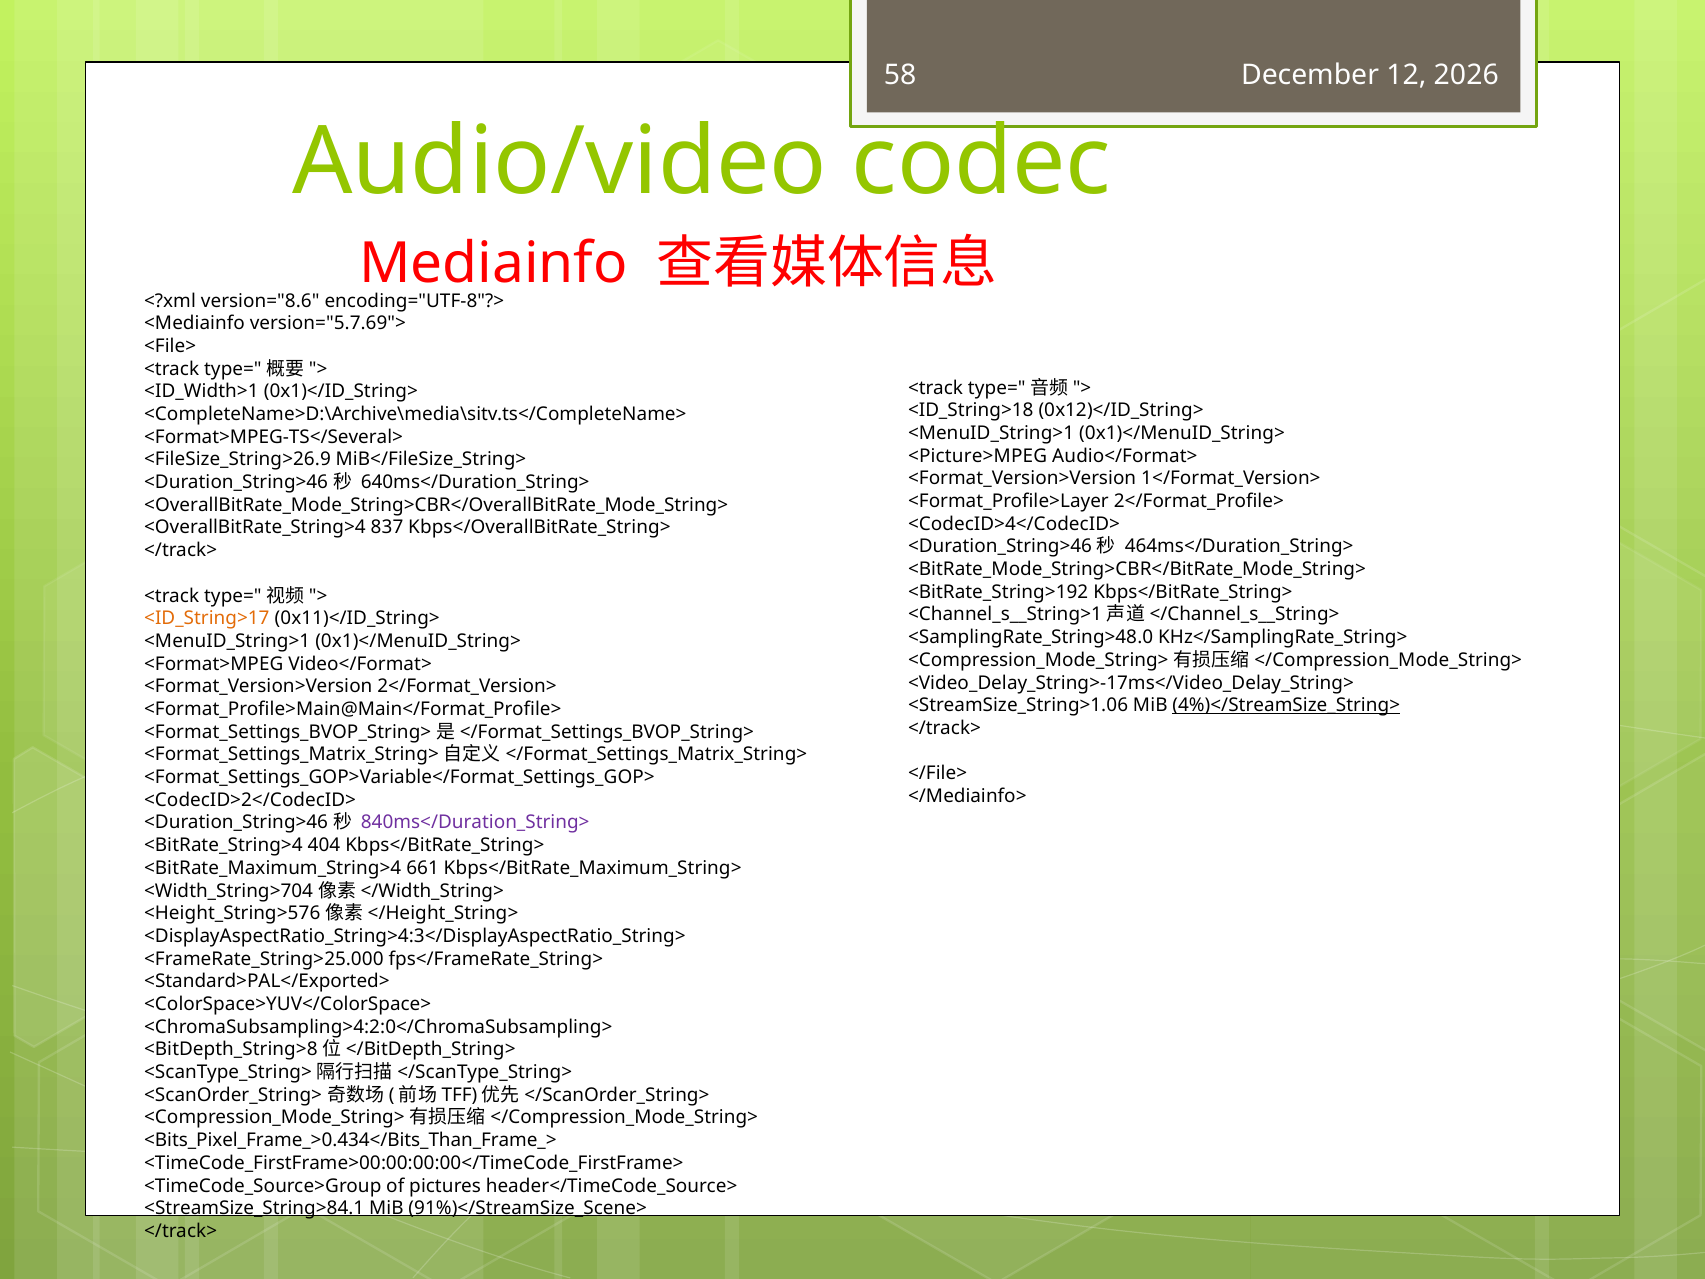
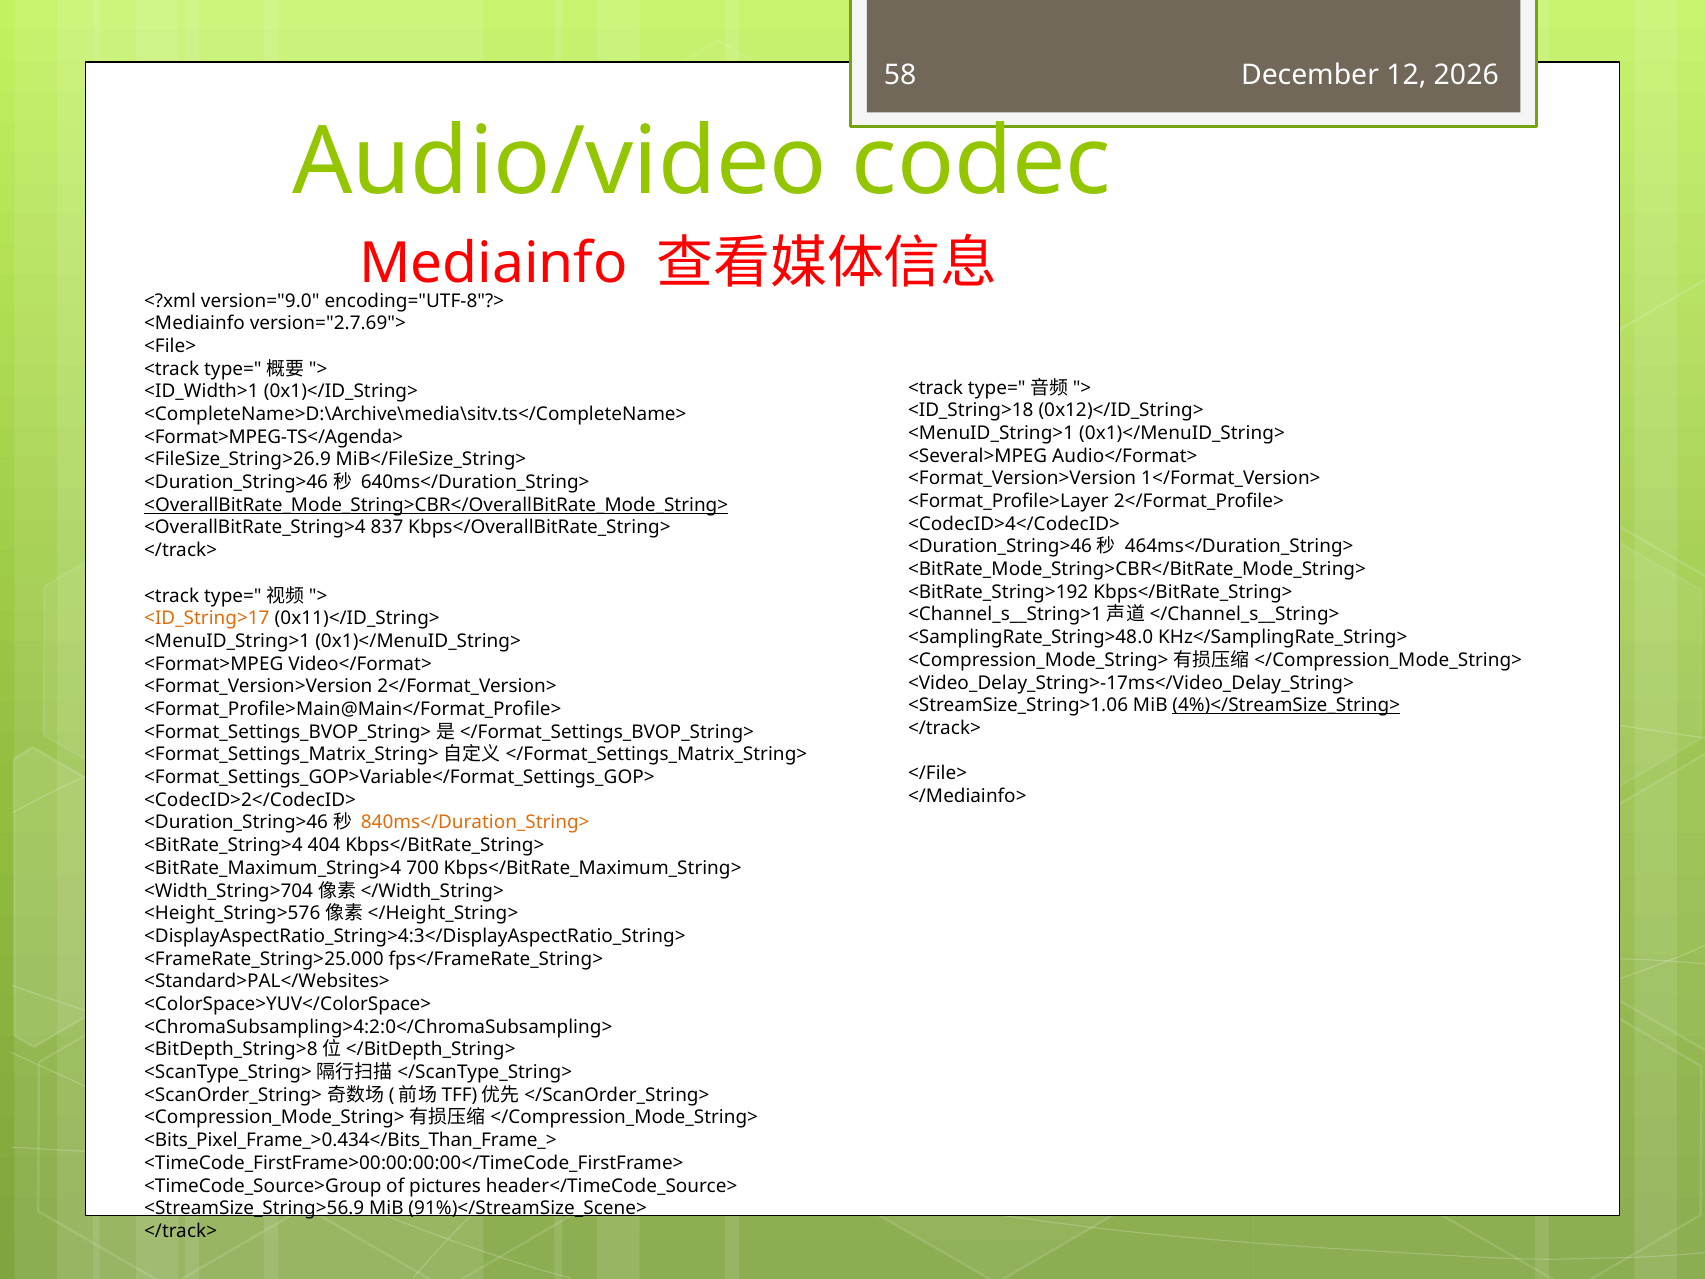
version="8.6: version="8.6 -> version="9.0 (260, 301)
version="5.7.69">: version="5.7.69"> -> version="2.7.69"> (328, 323)
<Format>MPEG-TS</Several>: <Format>MPEG-TS</Several> -> <Format>MPEG-TS</Agenda> (274, 437)
<Picture>MPEG: <Picture>MPEG -> <Several>MPEG (978, 456)
<OverallBitRate_Mode_String>CBR</OverallBitRate_Mode_String> underline: none -> present (436, 505)
840ms</Duration_String> colour: purple -> orange (475, 823)
661: 661 -> 700 (423, 868)
<Standard>PAL</Exported>: <Standard>PAL</Exported> -> <Standard>PAL</Websites> (267, 981)
<StreamSize_String>84.1: <StreamSize_String>84.1 -> <StreamSize_String>56.9 (254, 1208)
